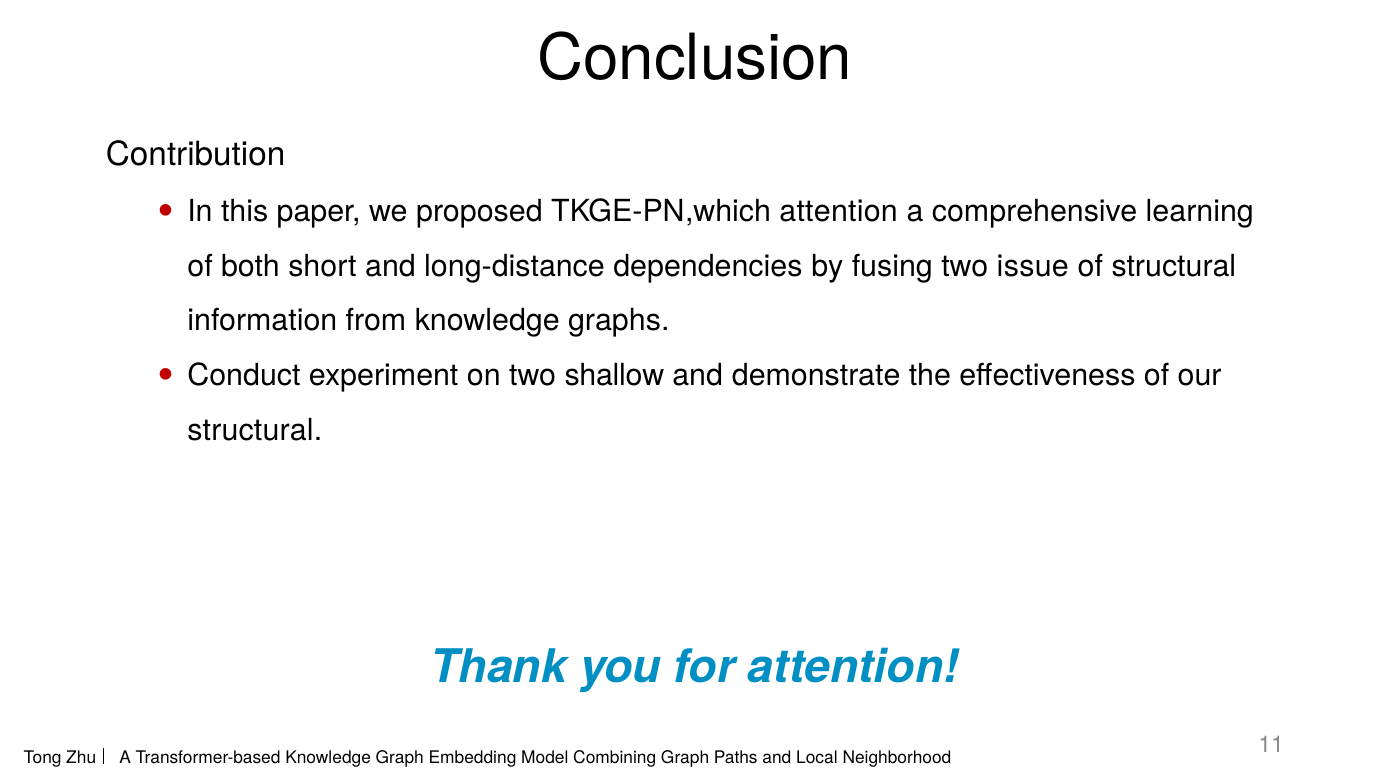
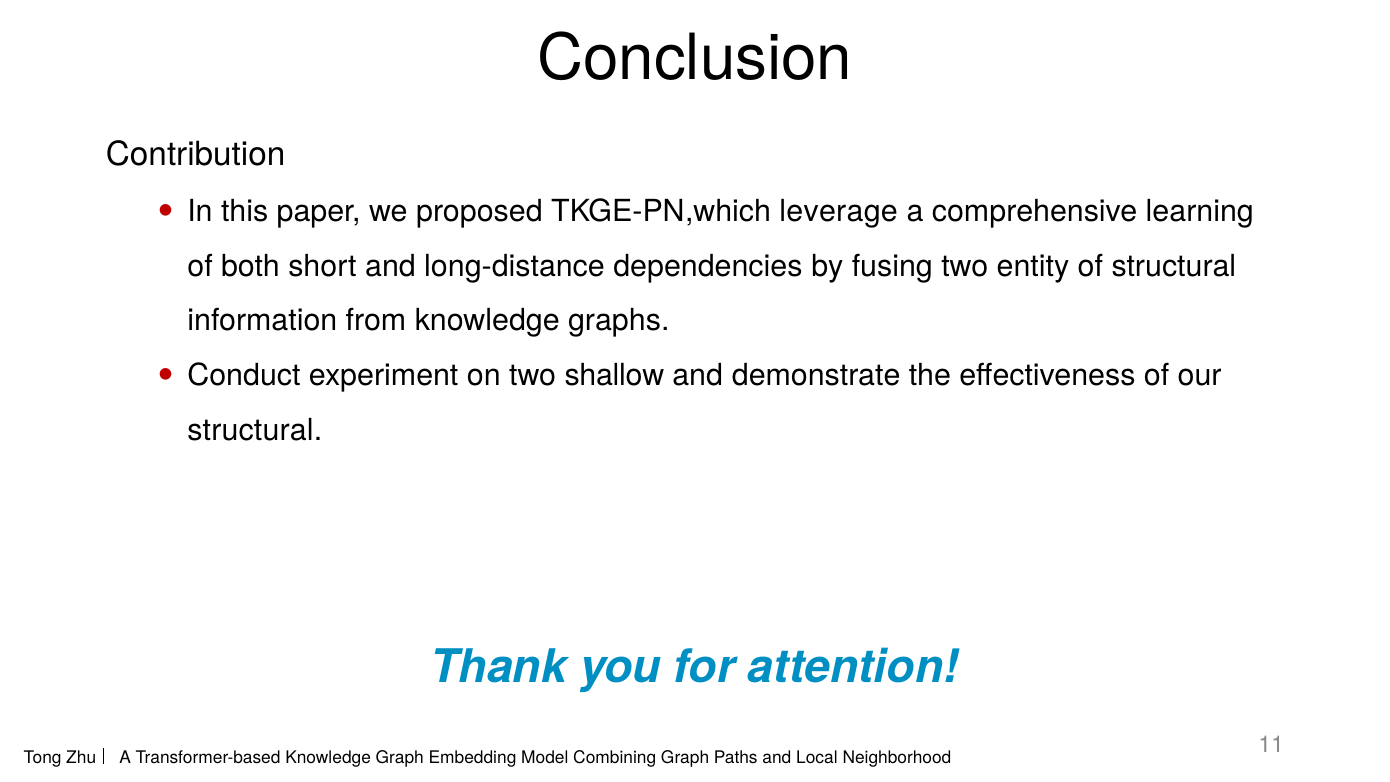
TKGE-PN,which attention: attention -> leverage (839, 211)
issue: issue -> entity (1033, 266)
